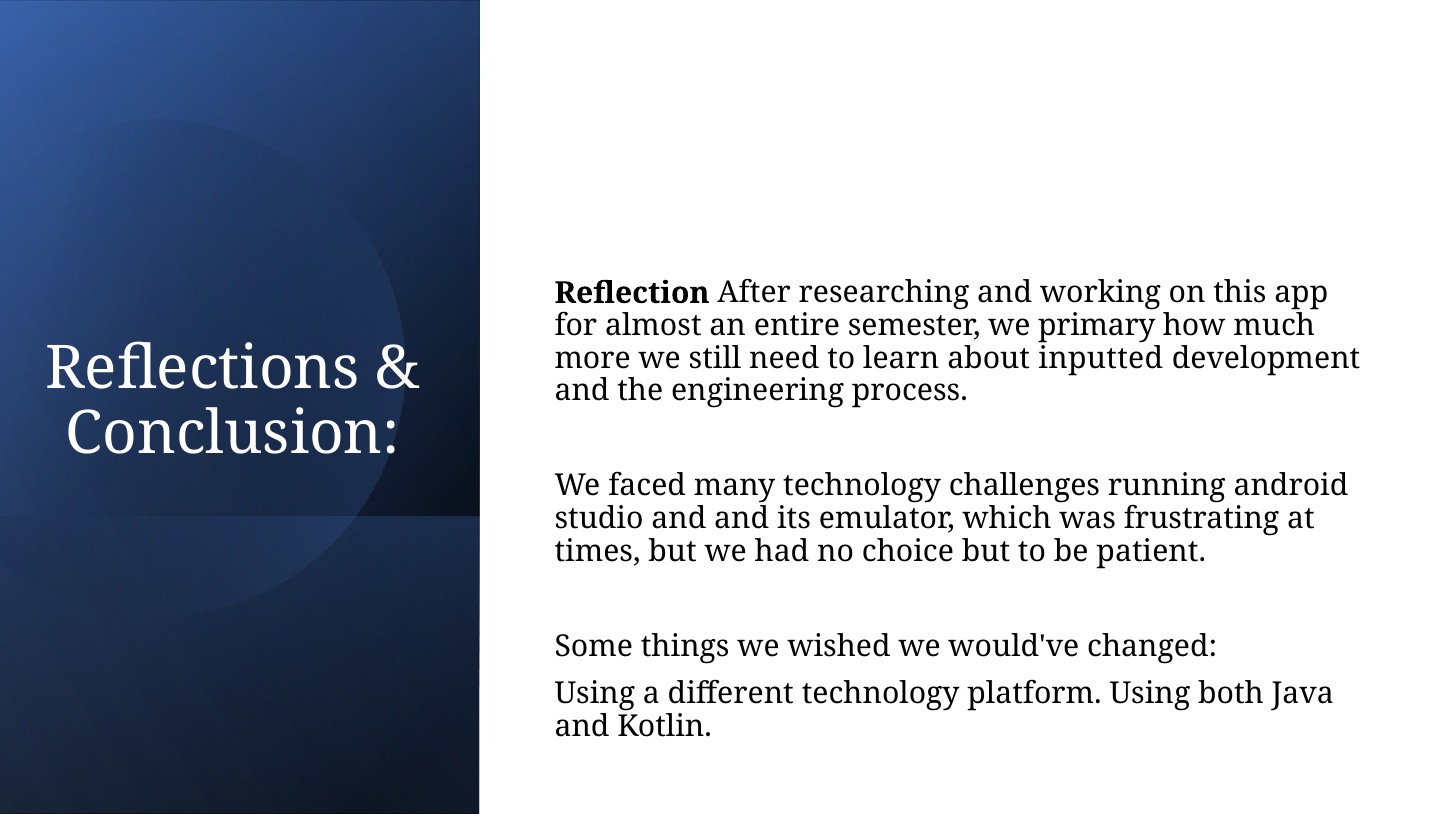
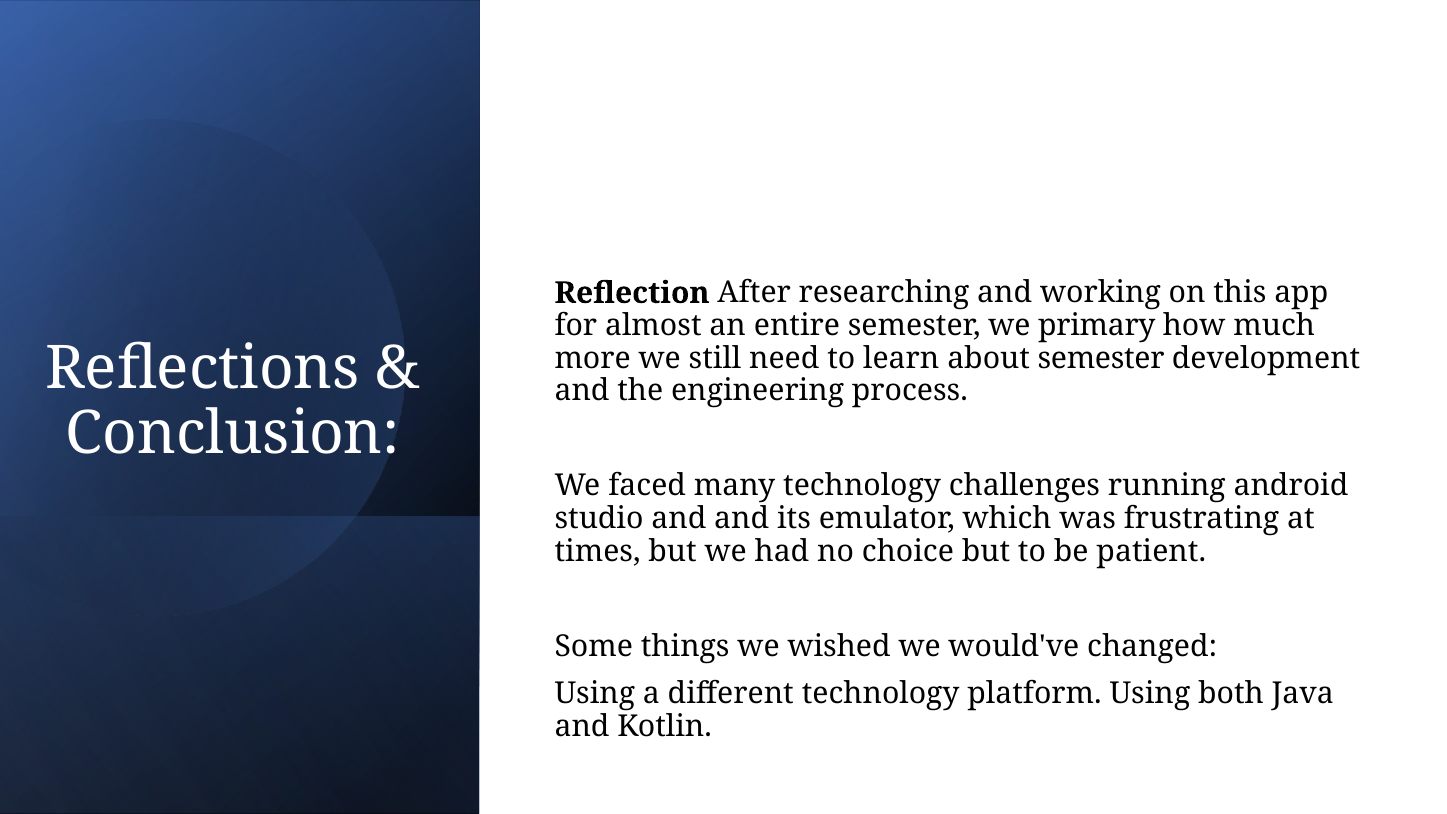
about inputted: inputted -> semester (1101, 358)
